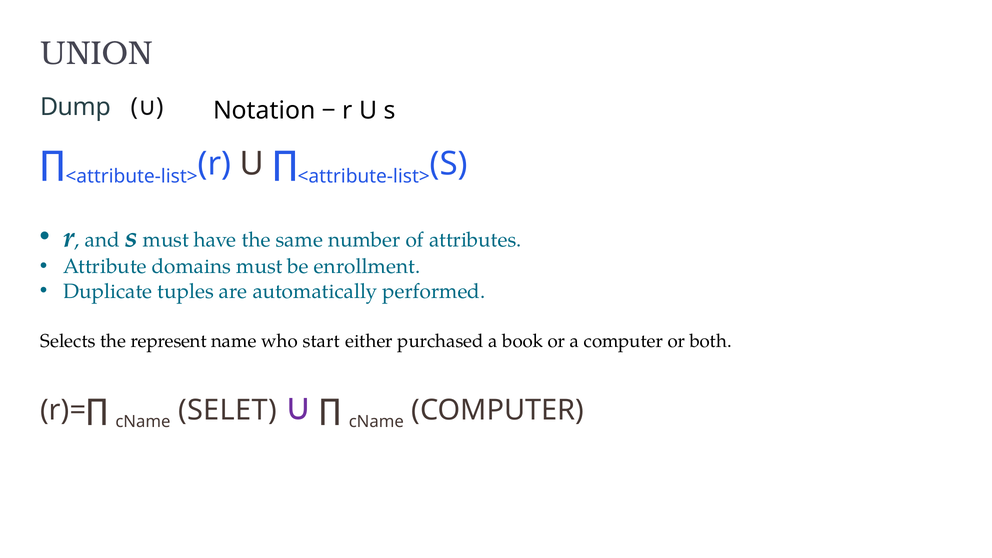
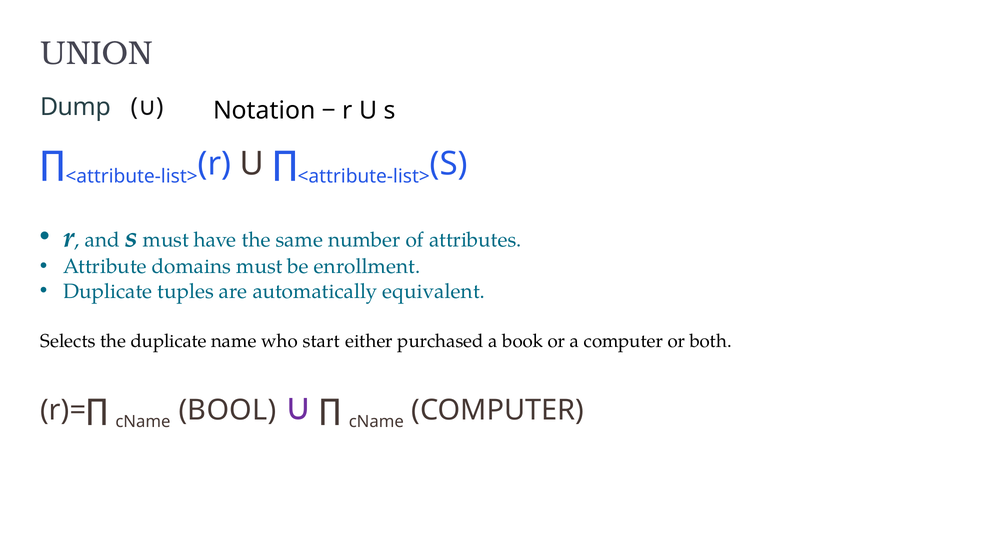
performed: performed -> equivalent (434, 291)
the represent: represent -> duplicate (169, 341)
SELET: SELET -> BOOL (228, 410)
